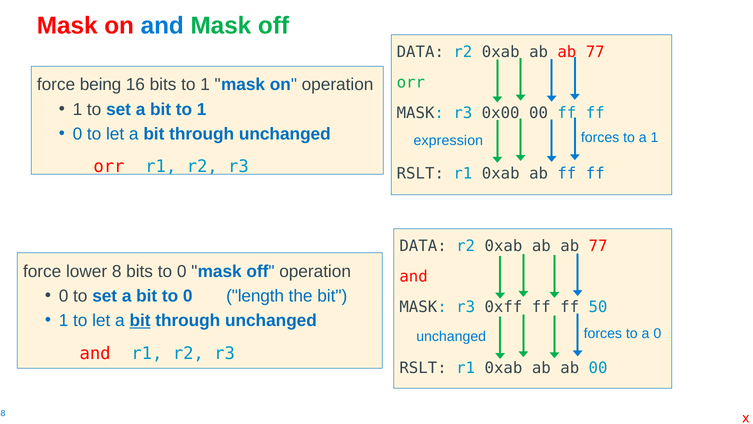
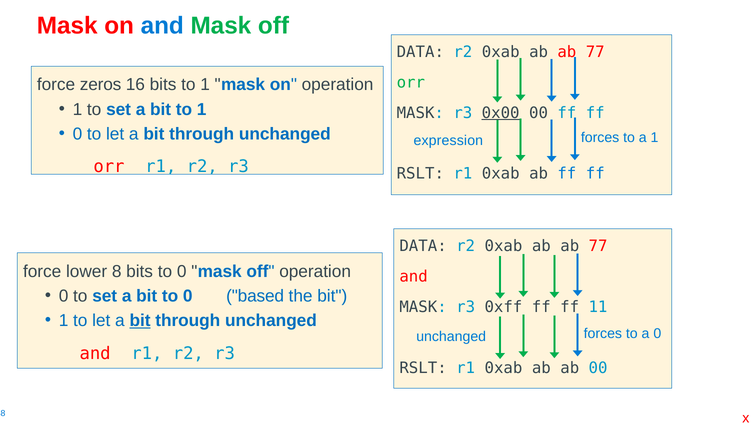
being: being -> zeros (101, 85)
0x00 underline: none -> present (501, 113)
length: length -> based (255, 296)
50: 50 -> 11 (598, 307)
